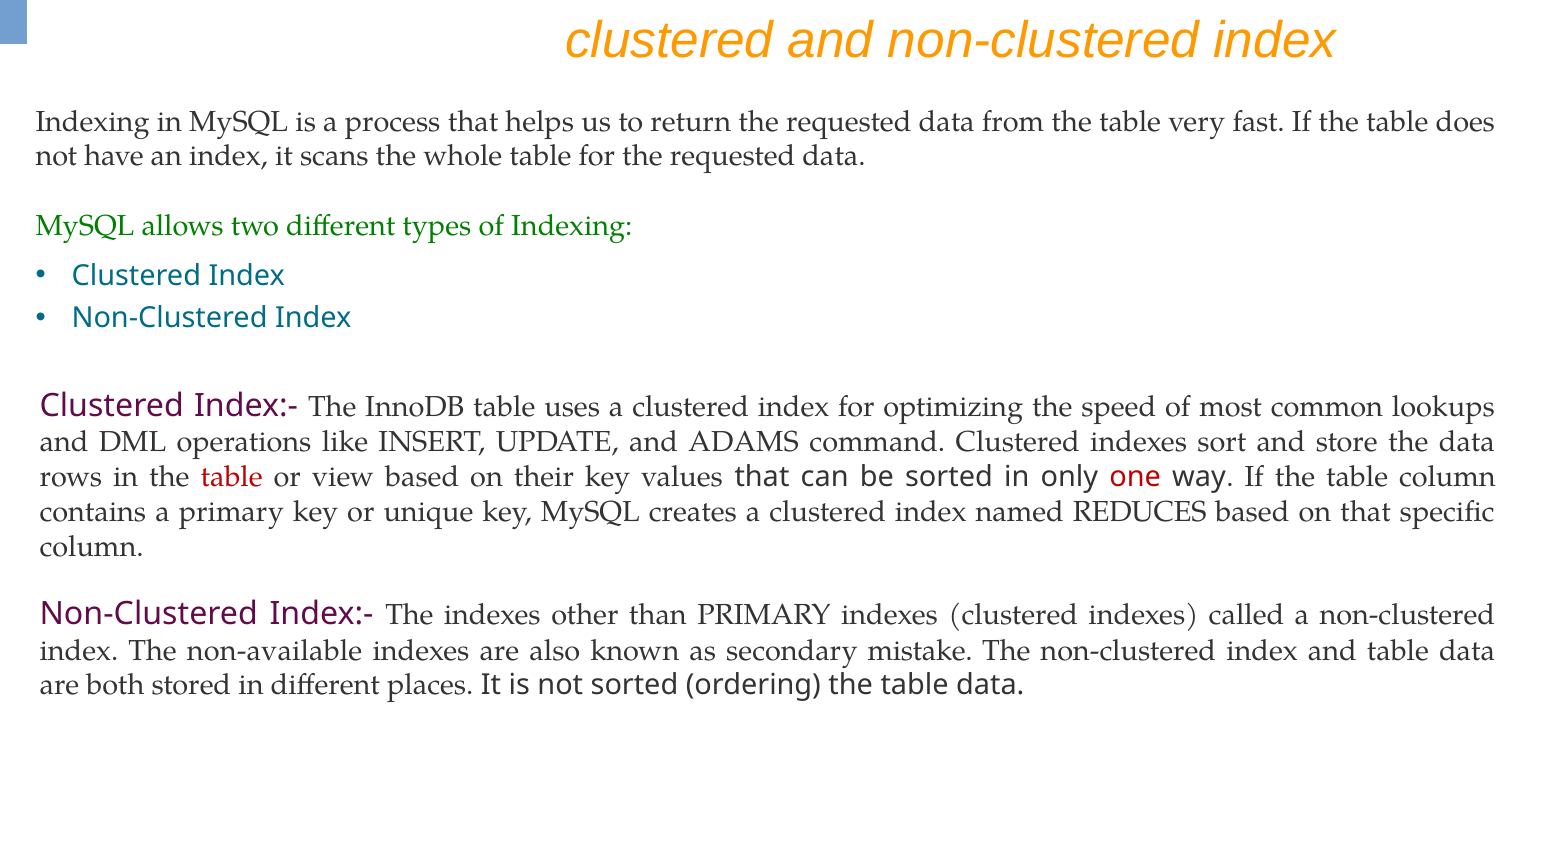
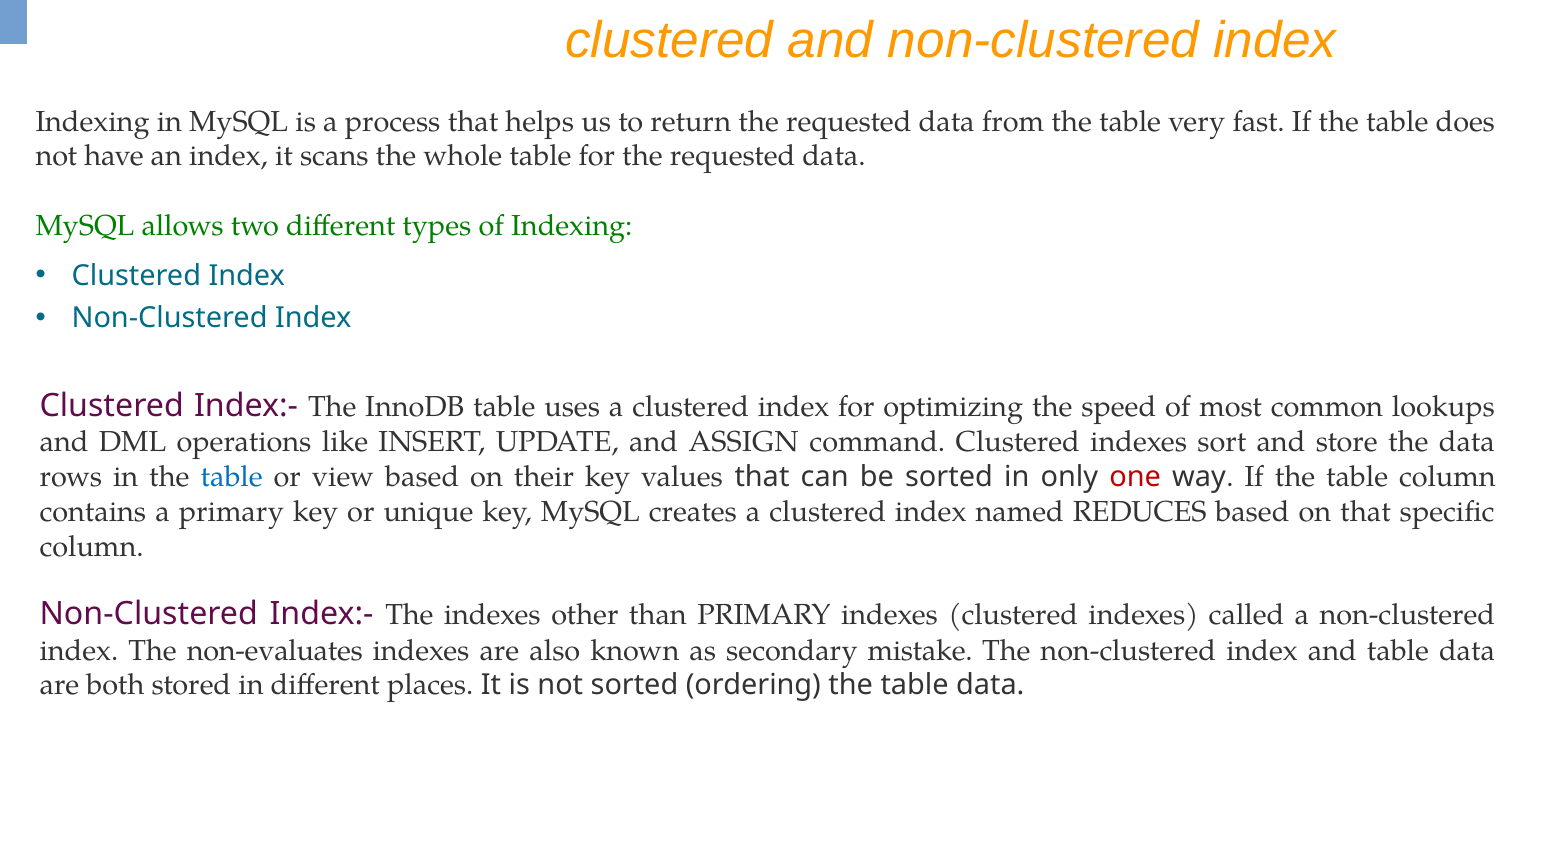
ADAMS: ADAMS -> ASSIGN (744, 442)
table colour: red -> blue (232, 477)
non-available: non-available -> non-evaluates (275, 650)
